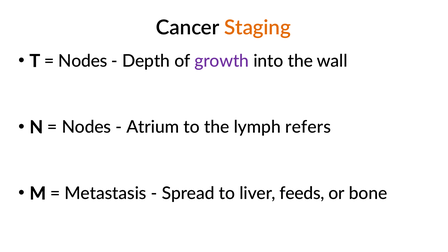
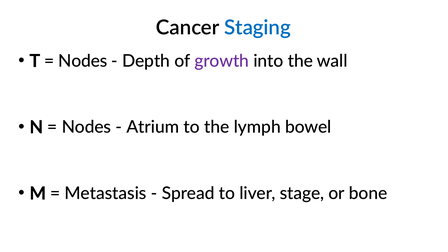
Staging colour: orange -> blue (257, 28)
refers: refers -> bowel (308, 127)
feeds: feeds -> stage (302, 193)
